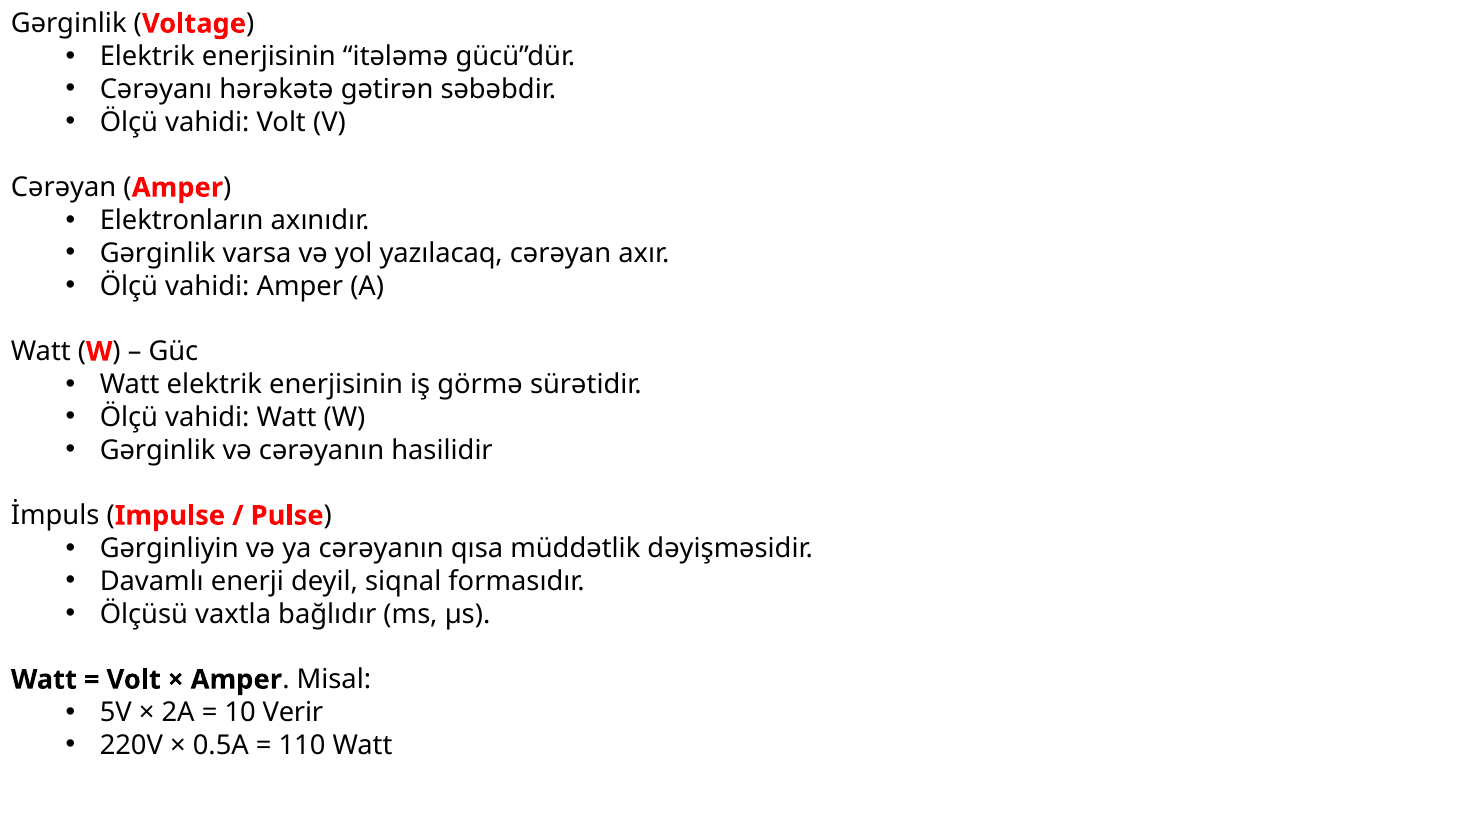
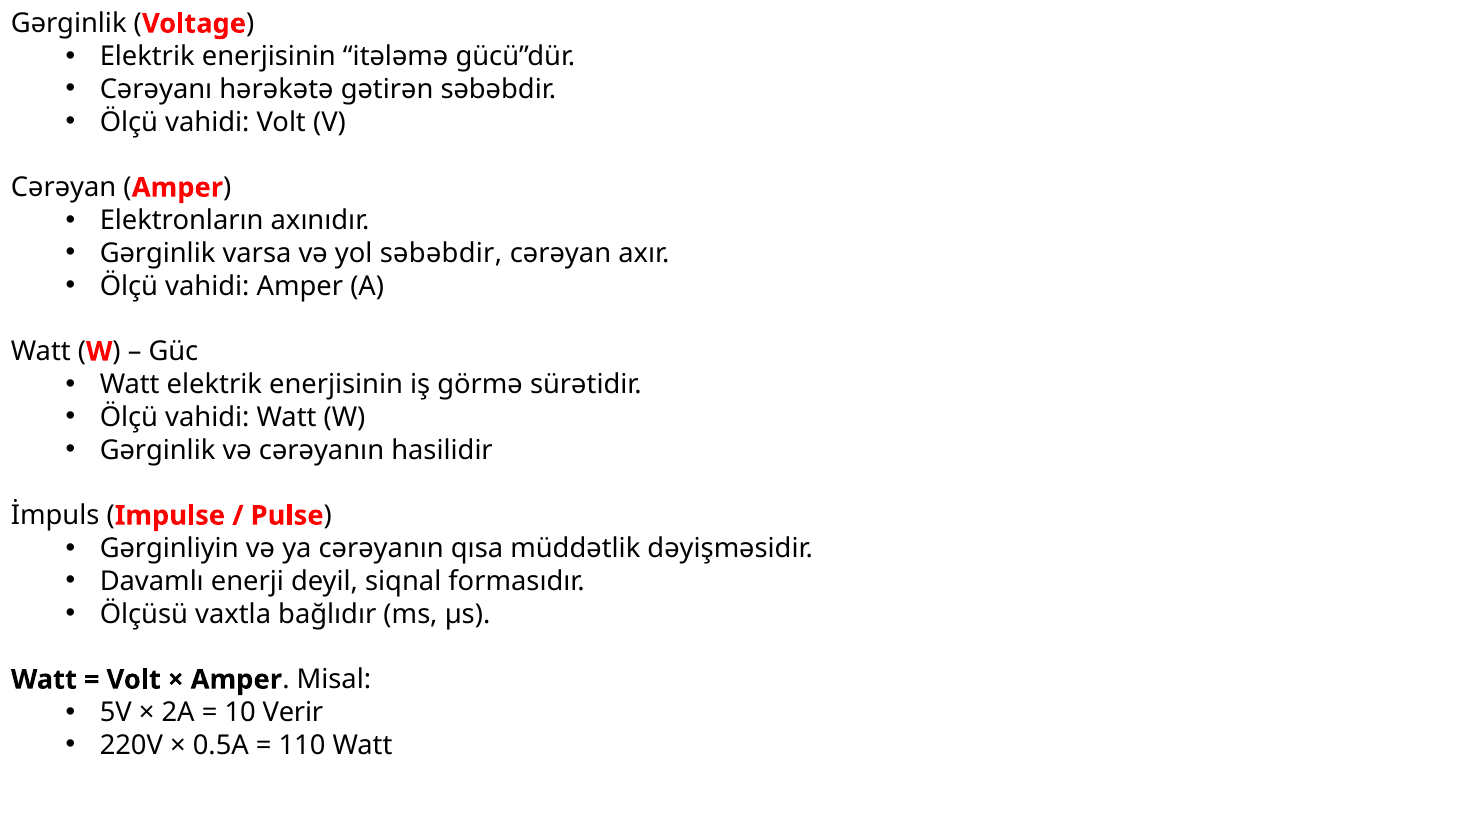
yol yazılacaq: yazılacaq -> səbəbdir (441, 253)
